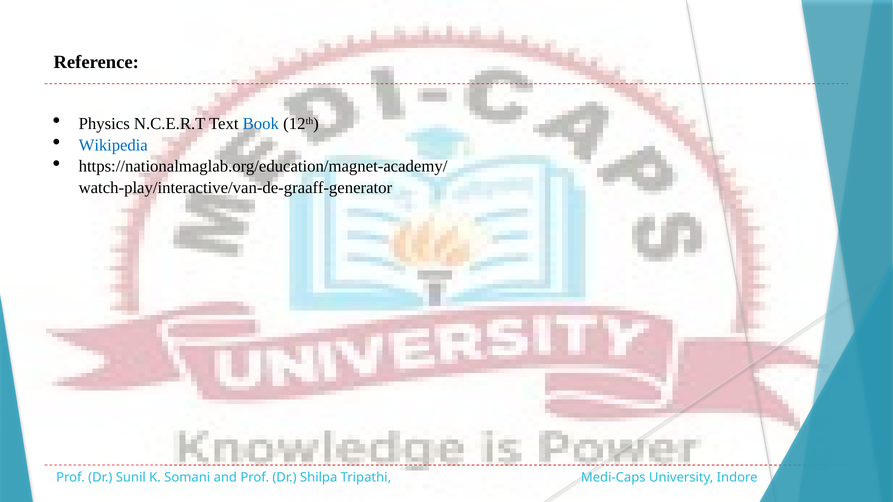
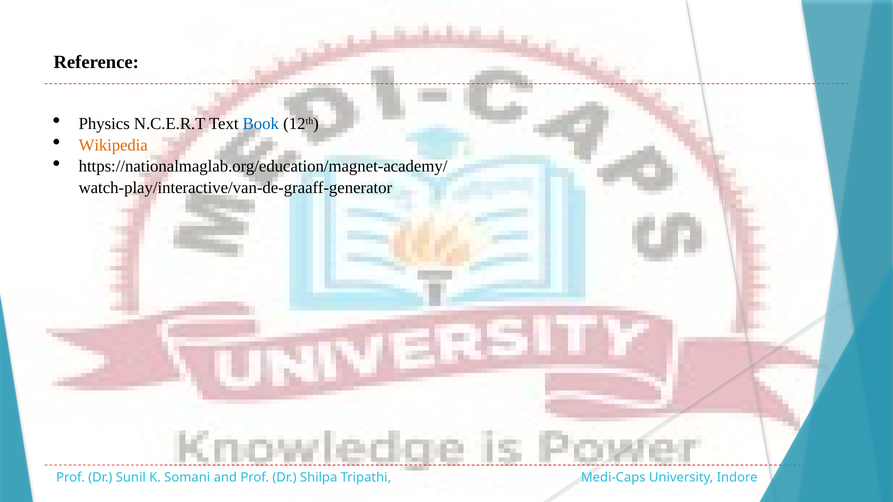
Wikipedia colour: blue -> orange (113, 145)
